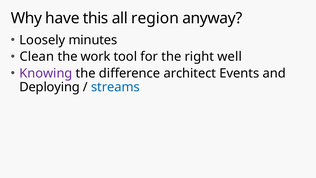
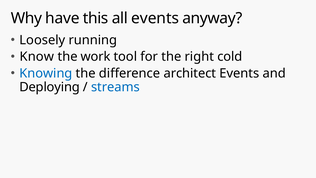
all region: region -> events (155, 18)
minutes: minutes -> running (93, 40)
Clean: Clean -> Know (37, 57)
well: well -> cold (230, 57)
Knowing colour: purple -> blue (46, 73)
